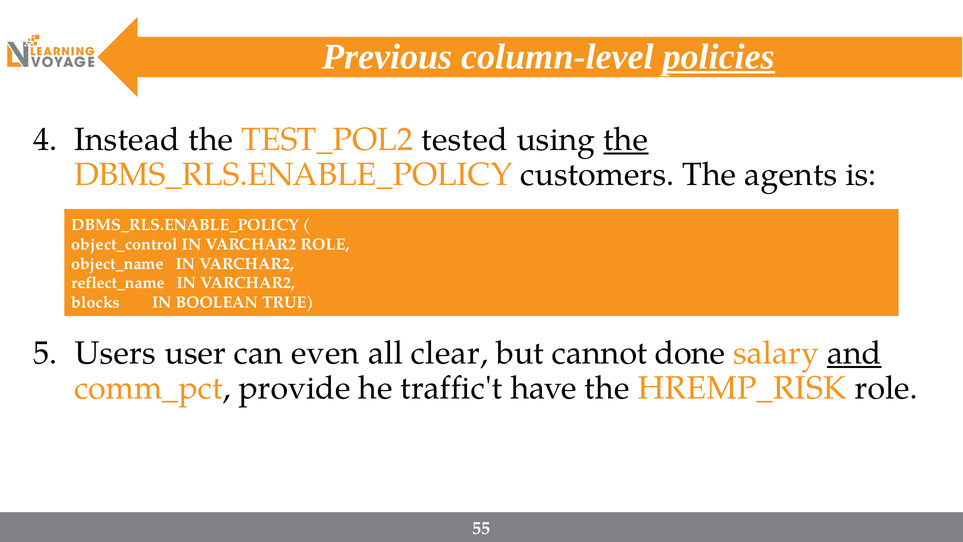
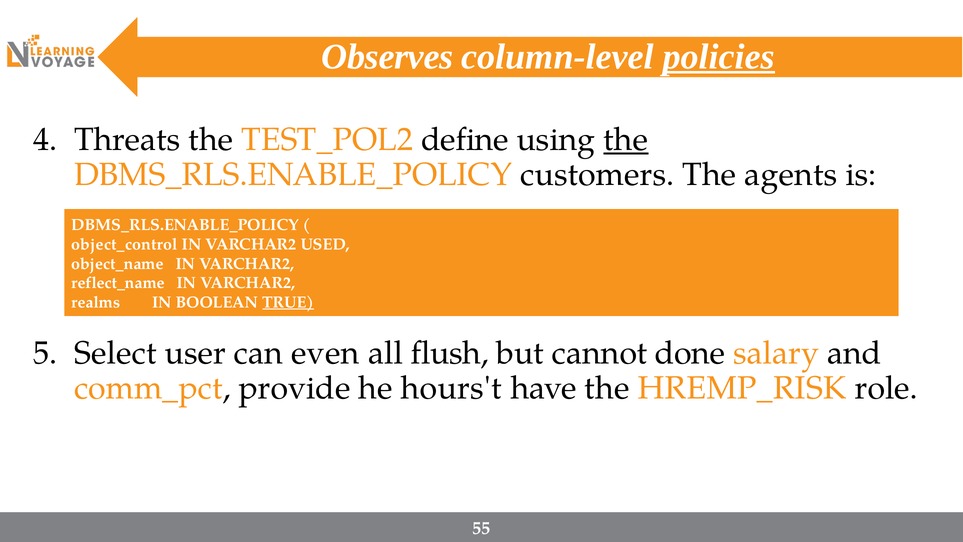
Previous: Previous -> Observes (387, 57)
Instead: Instead -> Threats (127, 140)
tested: tested -> define (465, 140)
VARCHAR2 ROLE: ROLE -> USED (325, 244)
blocks: blocks -> realms (96, 302)
TRUE underline: none -> present (288, 302)
Users: Users -> Select (115, 353)
clear: clear -> flush (450, 353)
and underline: present -> none (854, 353)
traffic't: traffic't -> hours't (451, 388)
